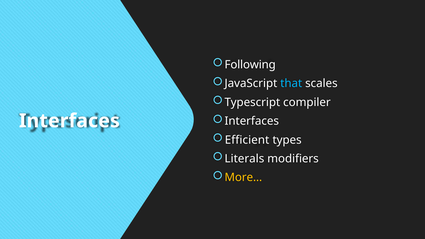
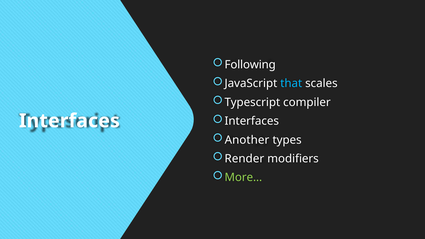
Efficient: Efficient -> Another (247, 140)
Literals: Literals -> Render (244, 159)
More… colour: yellow -> light green (243, 178)
